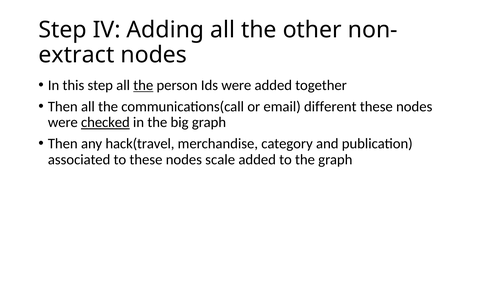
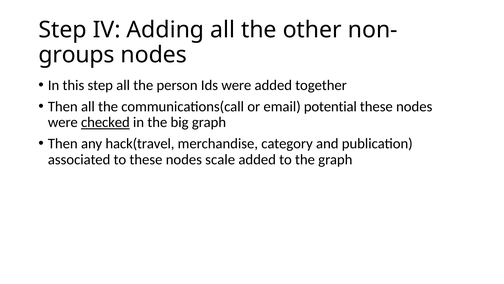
extract: extract -> groups (77, 55)
the underline: present -> none (143, 85)
different: different -> potential (330, 106)
